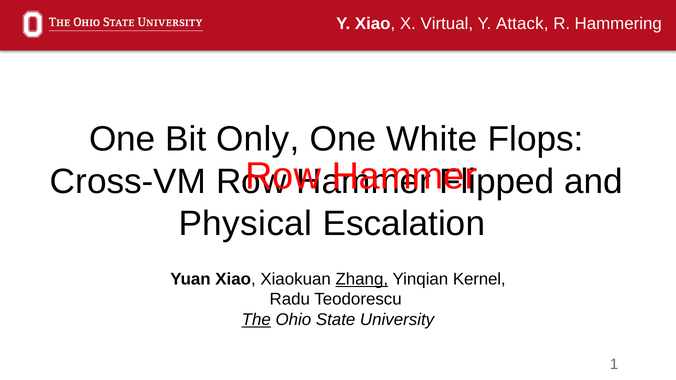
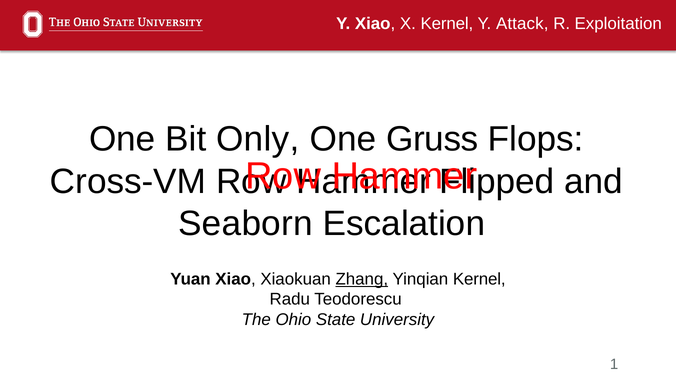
X Virtual: Virtual -> Kernel (447, 24)
Hammering: Hammering -> Exploitation (618, 24)
White: White -> Gruss (432, 139)
Physical: Physical -> Seaborn (245, 224)
The underline: present -> none (256, 320)
